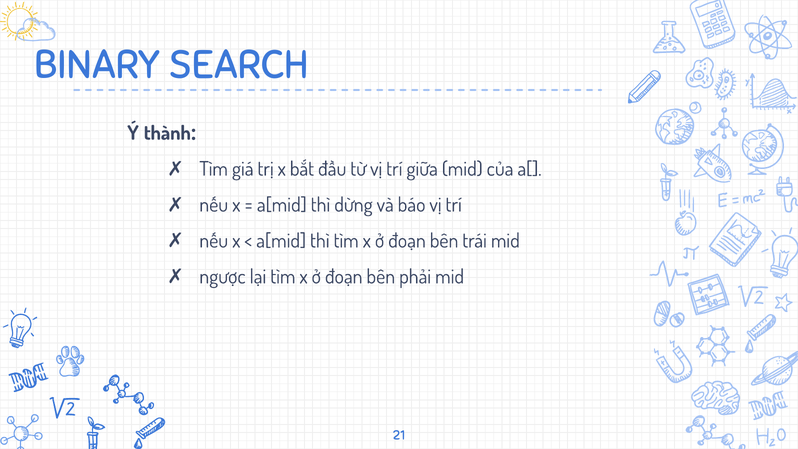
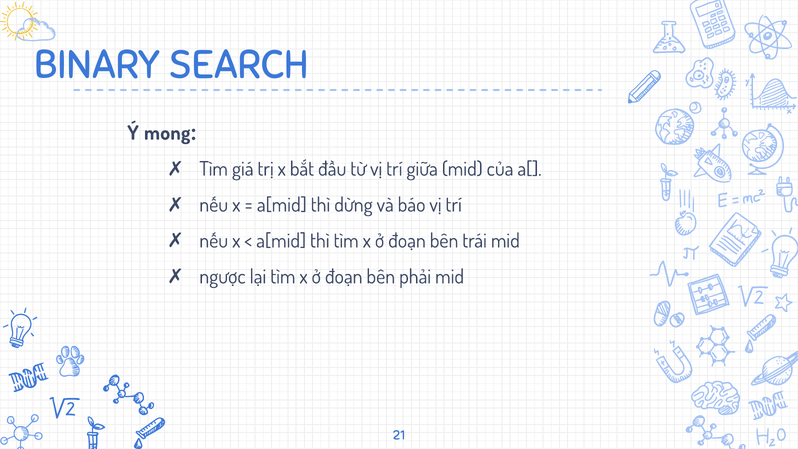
thành: thành -> mong (167, 133)
